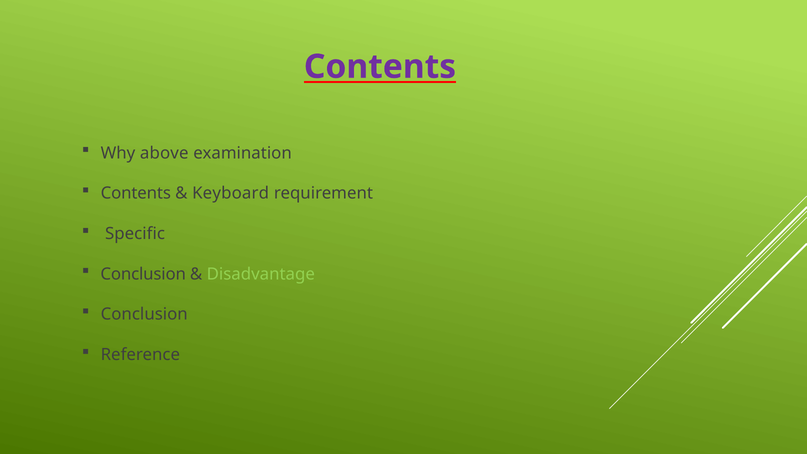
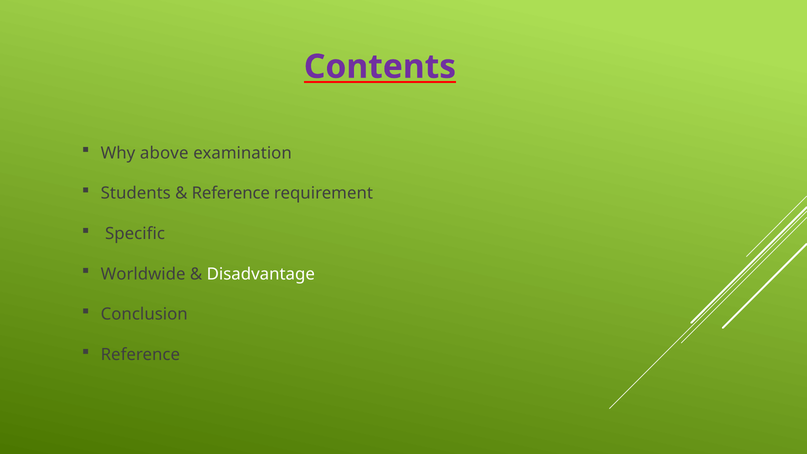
Contents: Contents -> Students (136, 193)
Keyboard: Keyboard -> Reference (231, 193)
Conclusion: Conclusion -> Worldwide (143, 274)
Disadvantage colour: light green -> white (261, 274)
